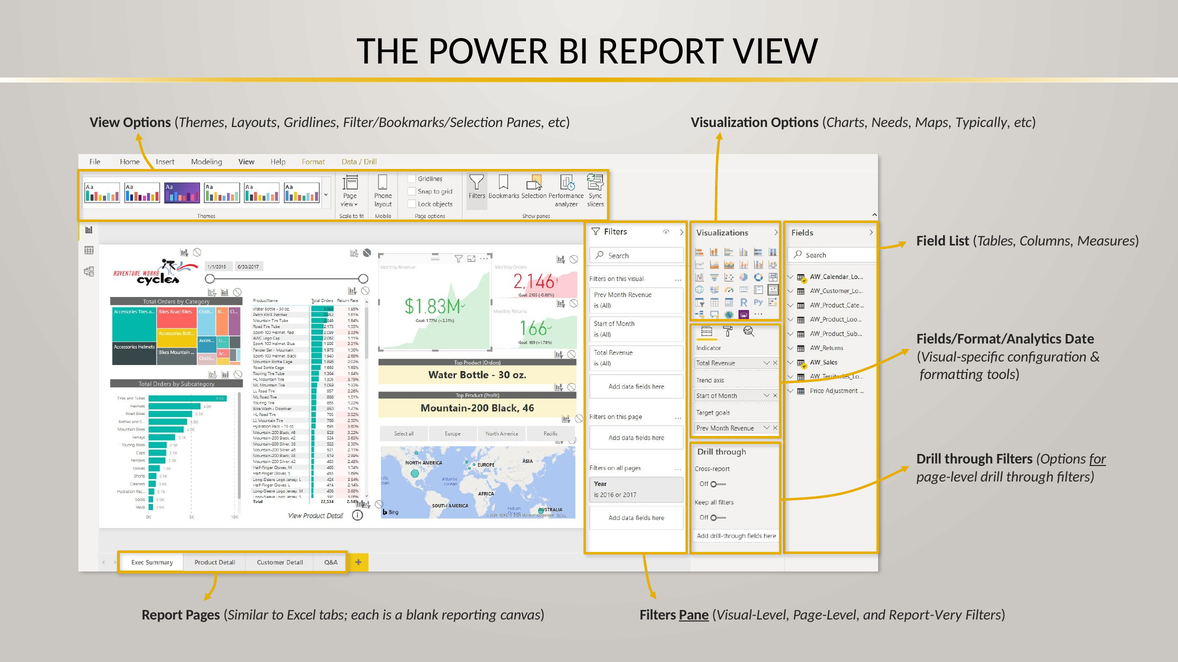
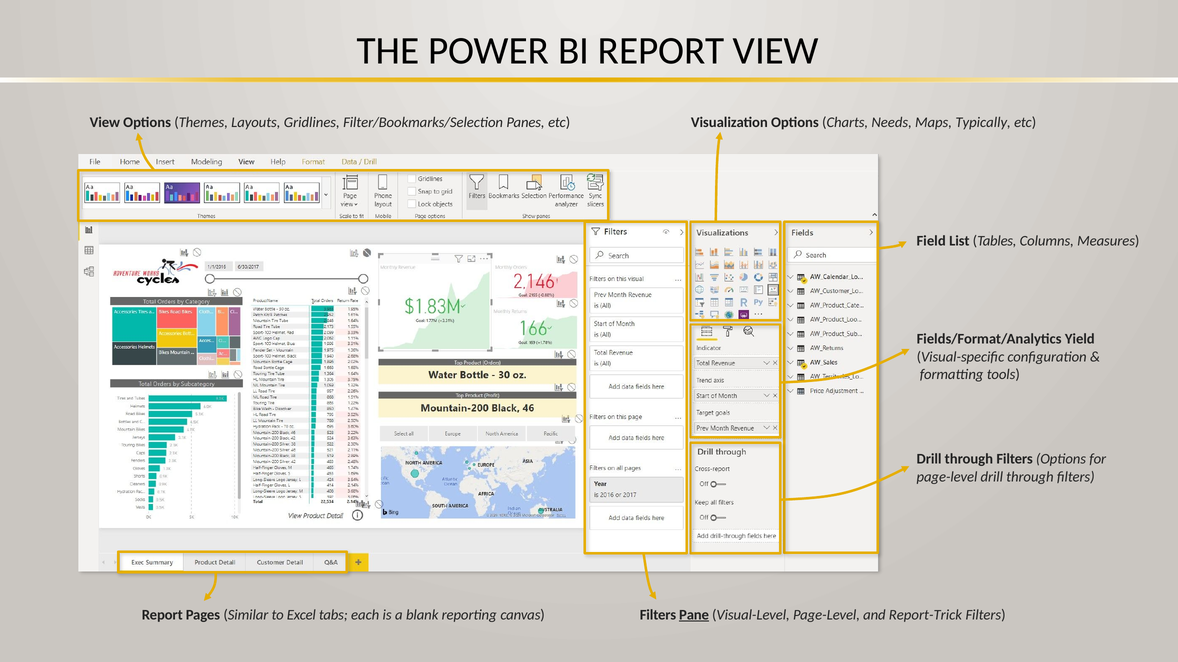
Date: Date -> Yield (1080, 339)
for underline: present -> none (1098, 459)
Report-Very: Report-Very -> Report-Trick (925, 615)
